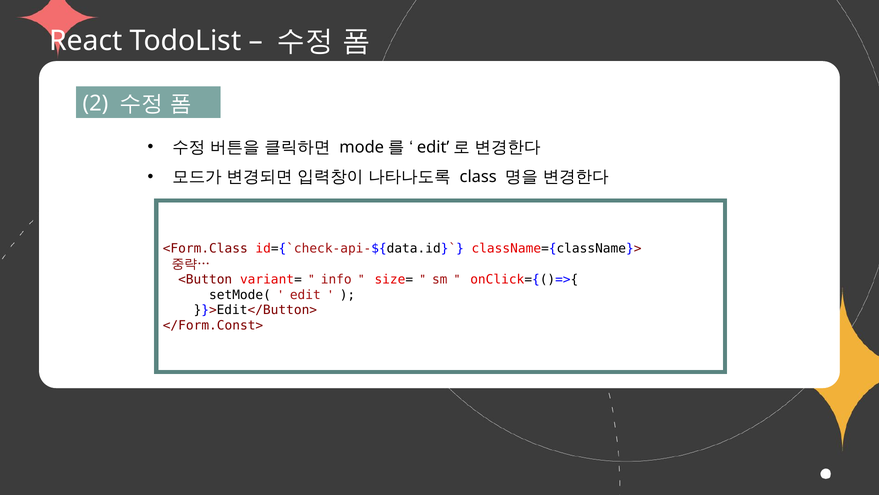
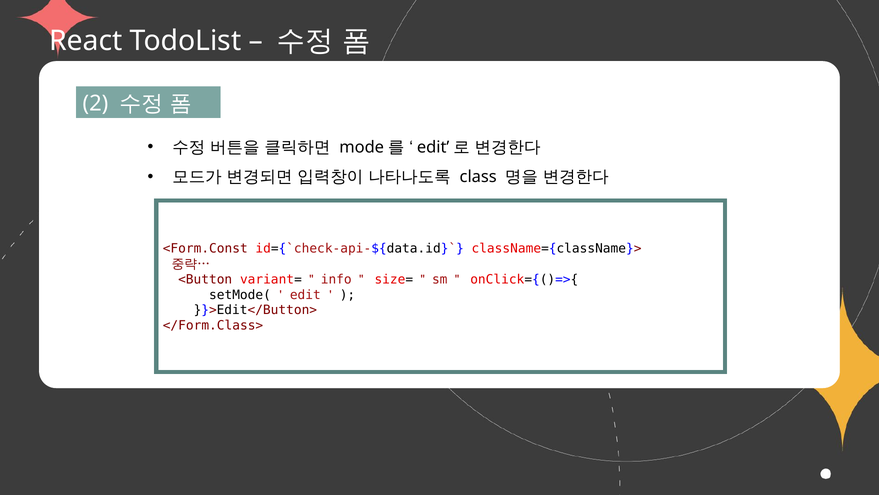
<Form.Class: <Form.Class -> <Form.Const (205, 248)
</Form.Const>: </Form.Const> -> </Form.Class> (213, 325)
